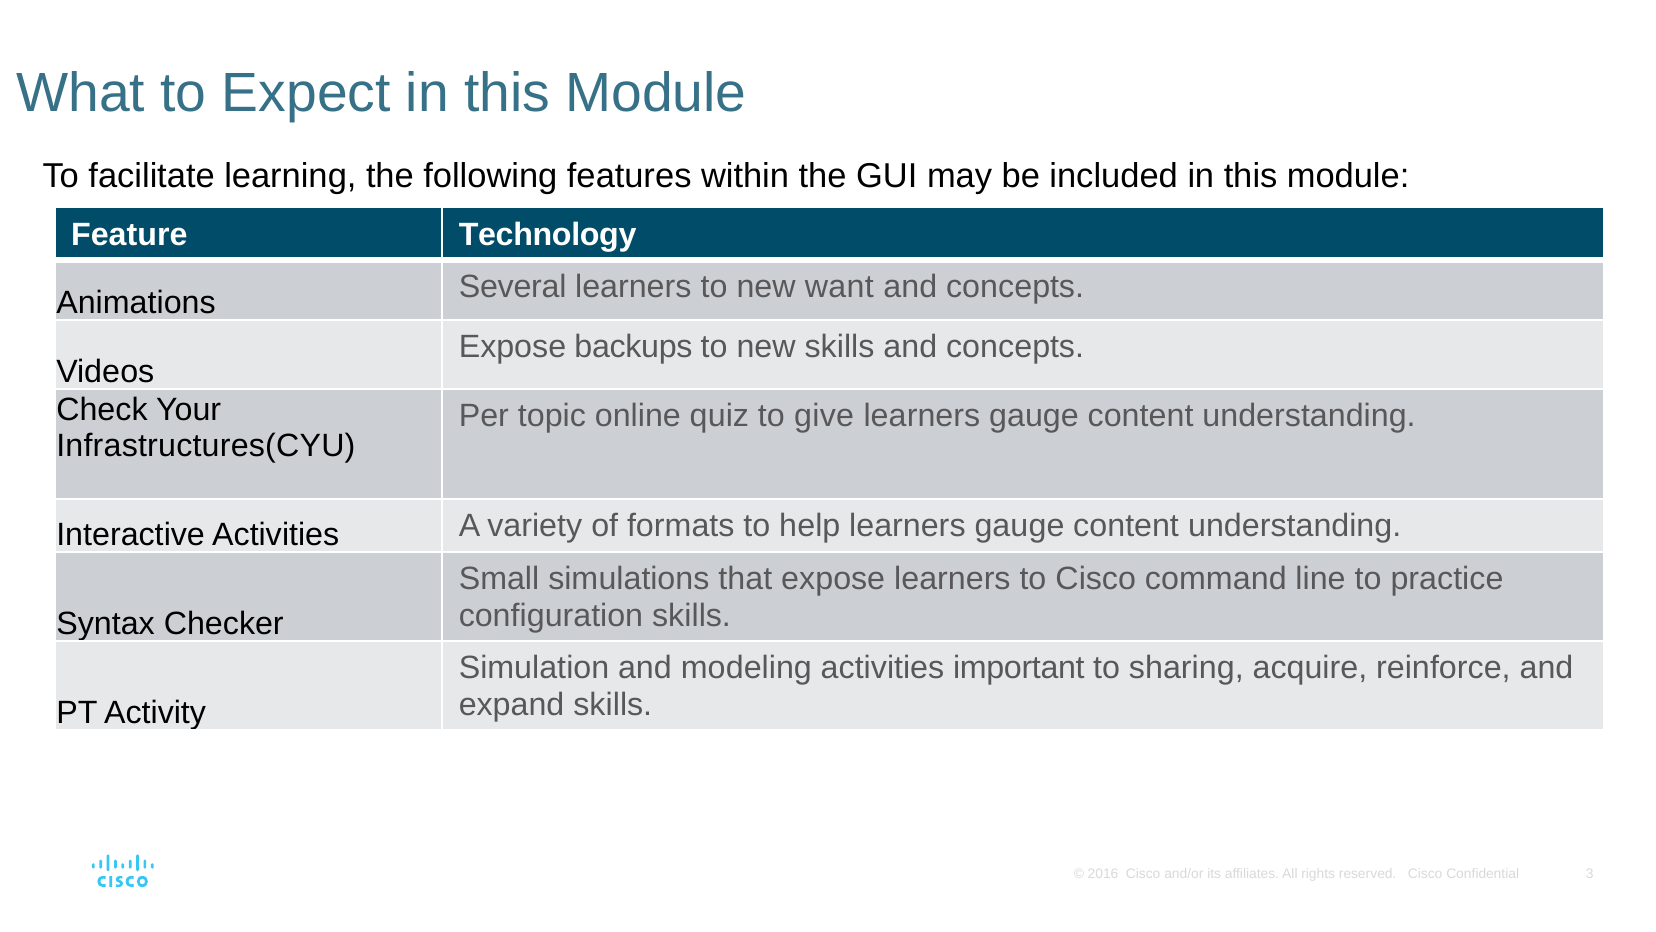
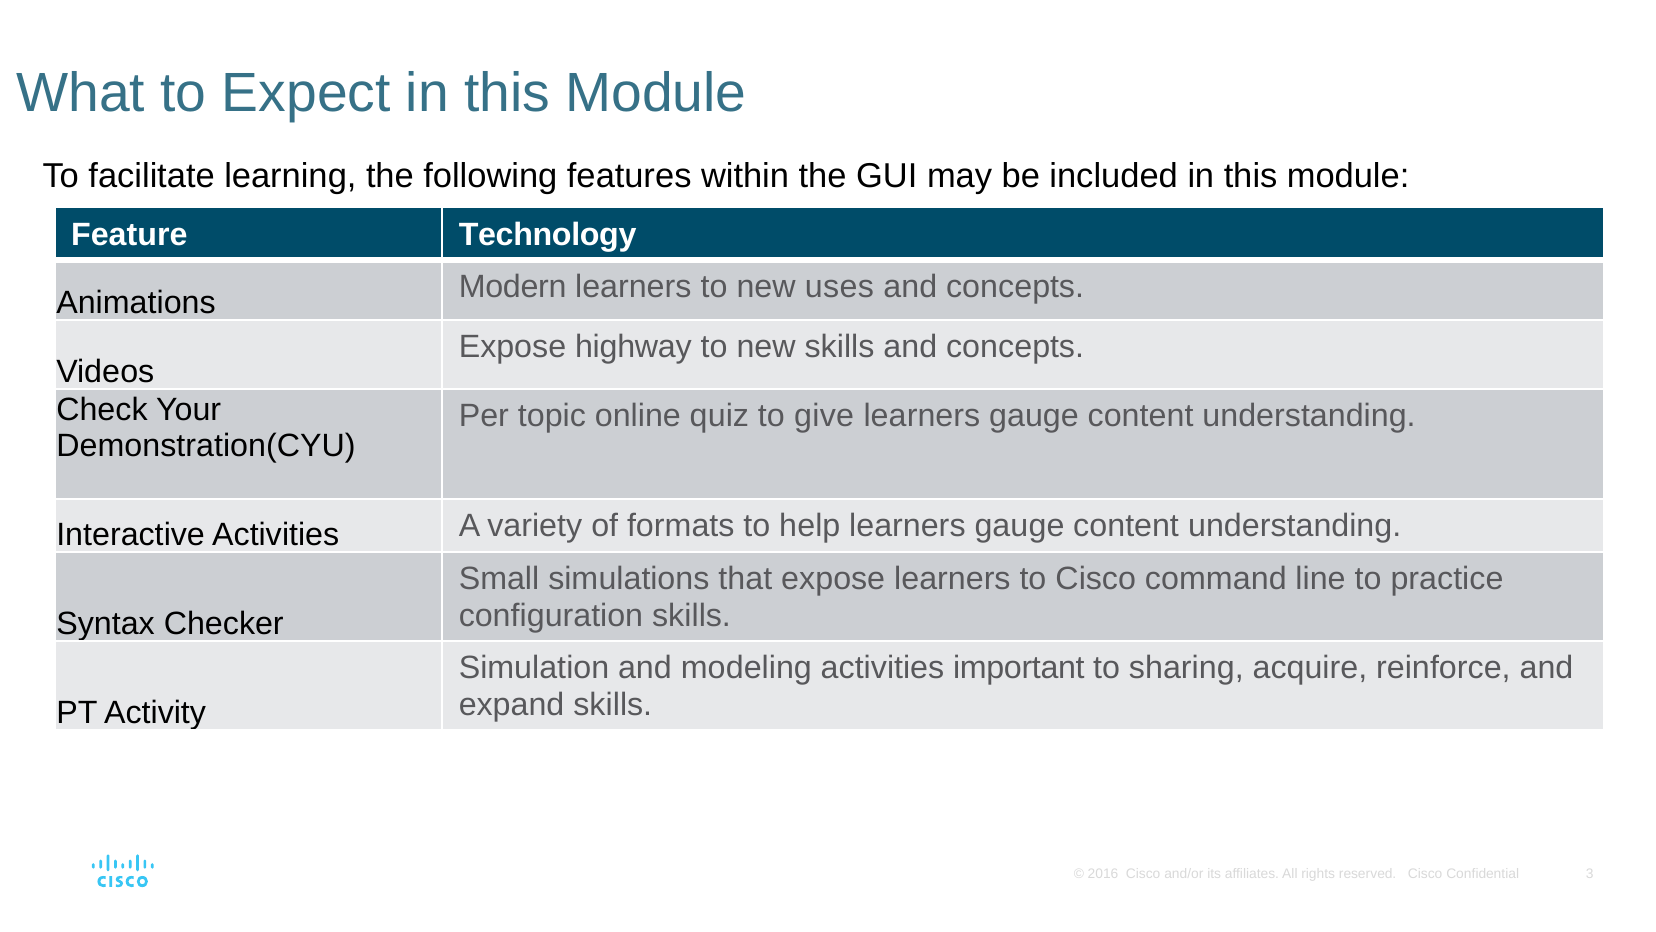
Several: Several -> Modern (513, 287)
want: want -> uses (839, 287)
backups: backups -> highway (633, 347)
Infrastructures(CYU: Infrastructures(CYU -> Demonstration(CYU (206, 445)
